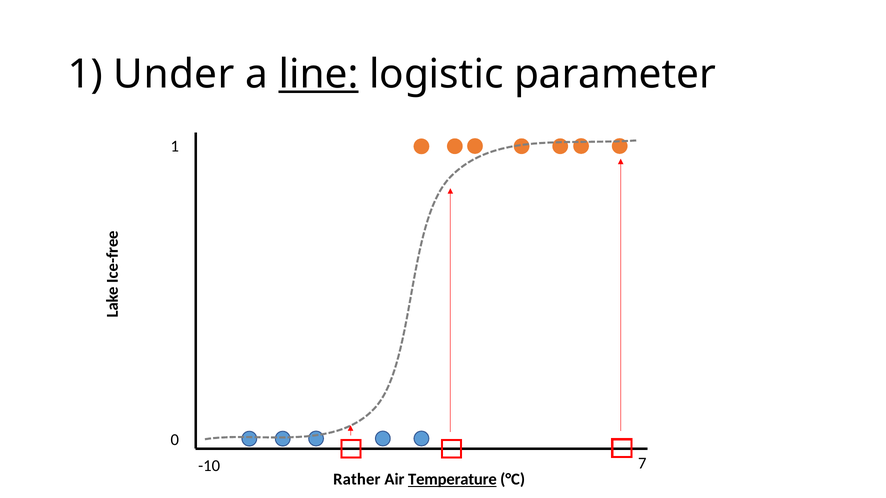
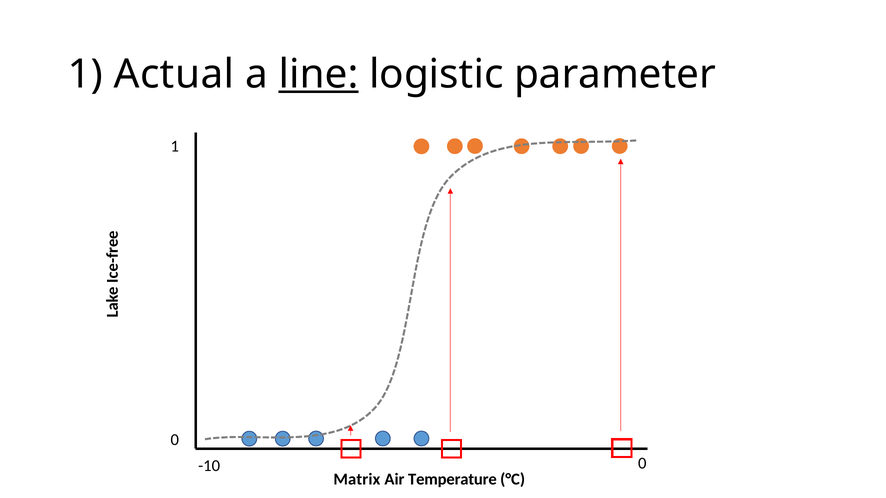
Under: Under -> Actual (174, 74)
-10 7: 7 -> 0 (642, 463)
Rather: Rather -> Matrix (357, 480)
Temperature underline: present -> none (452, 480)
